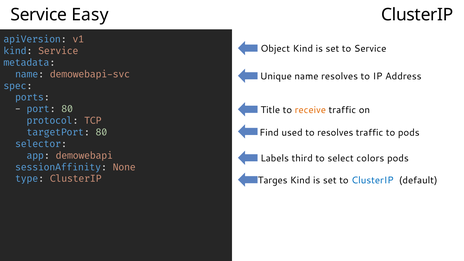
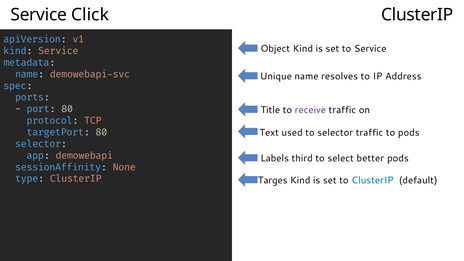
Easy: Easy -> Click (90, 15)
receive colour: orange -> purple (310, 110)
Find: Find -> Text (269, 133)
to resolves: resolves -> selector (335, 133)
colors: colors -> better (370, 158)
